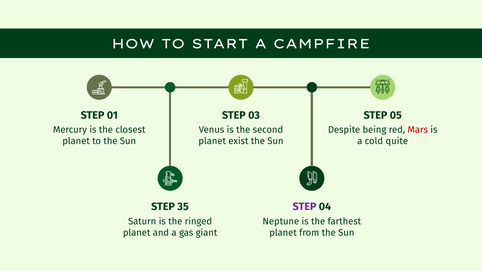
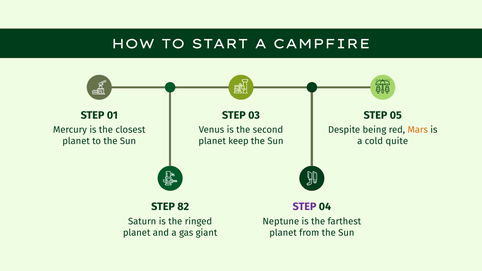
Mars colour: red -> orange (418, 130)
exist: exist -> keep (238, 141)
35: 35 -> 82 (183, 207)
